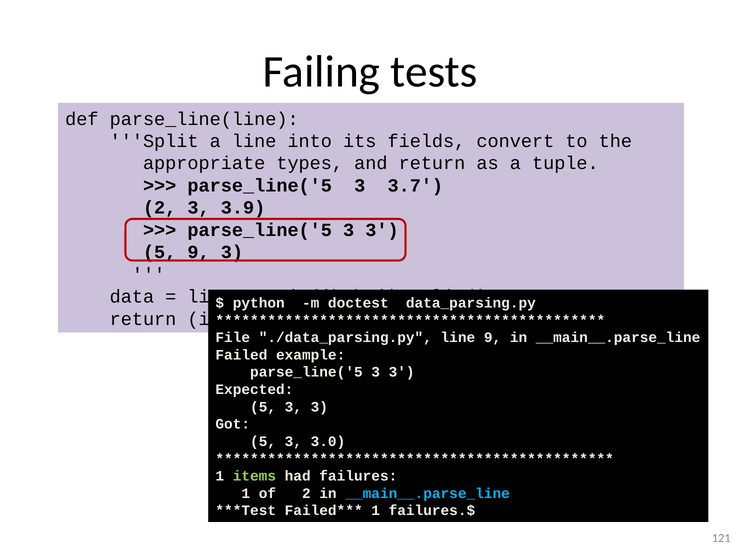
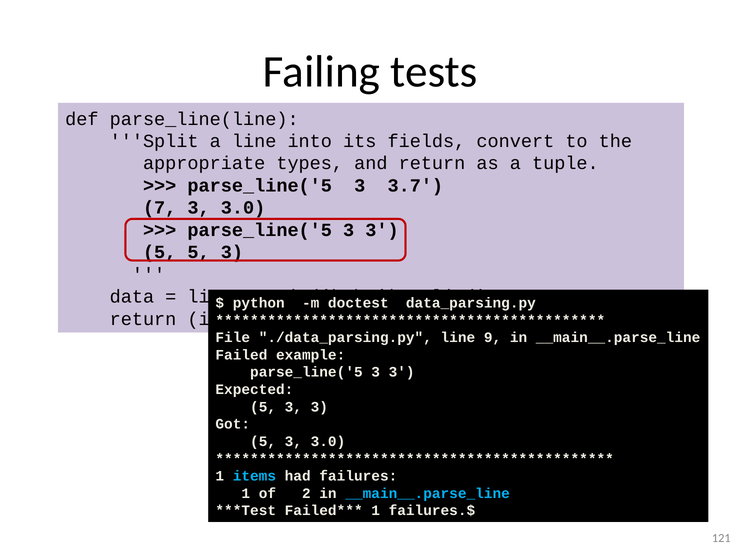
2: 2 -> 7 (160, 208)
3.9: 3.9 -> 3.0 (243, 208)
5 9: 9 -> 5 (199, 252)
items colour: light green -> light blue (254, 476)
